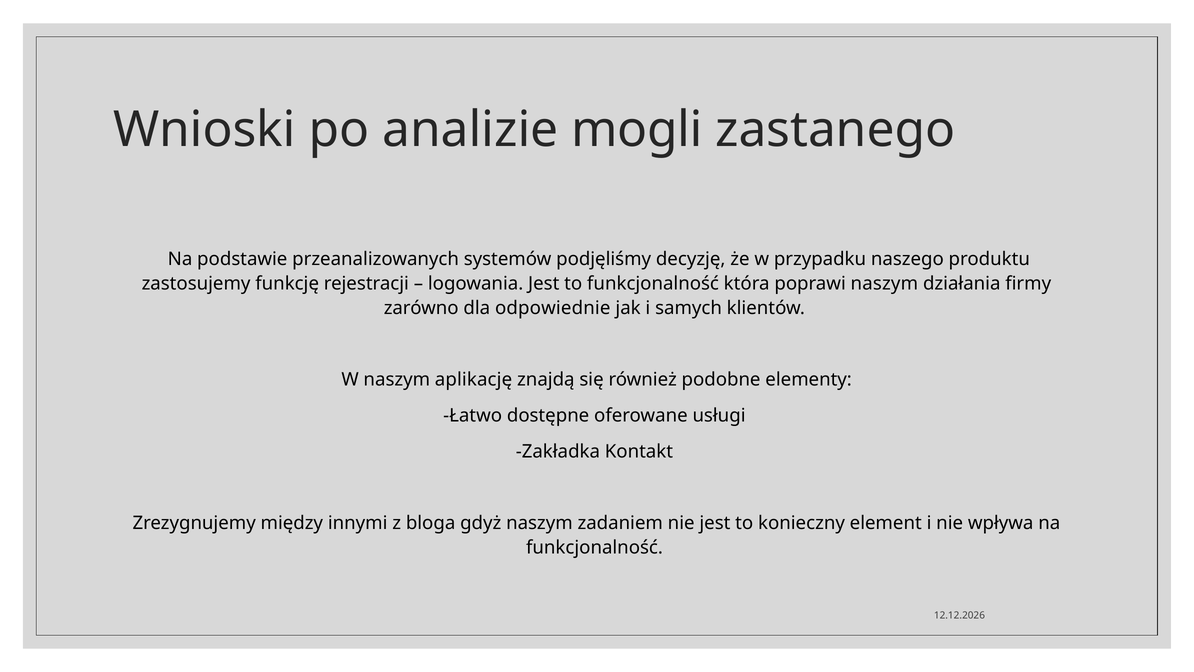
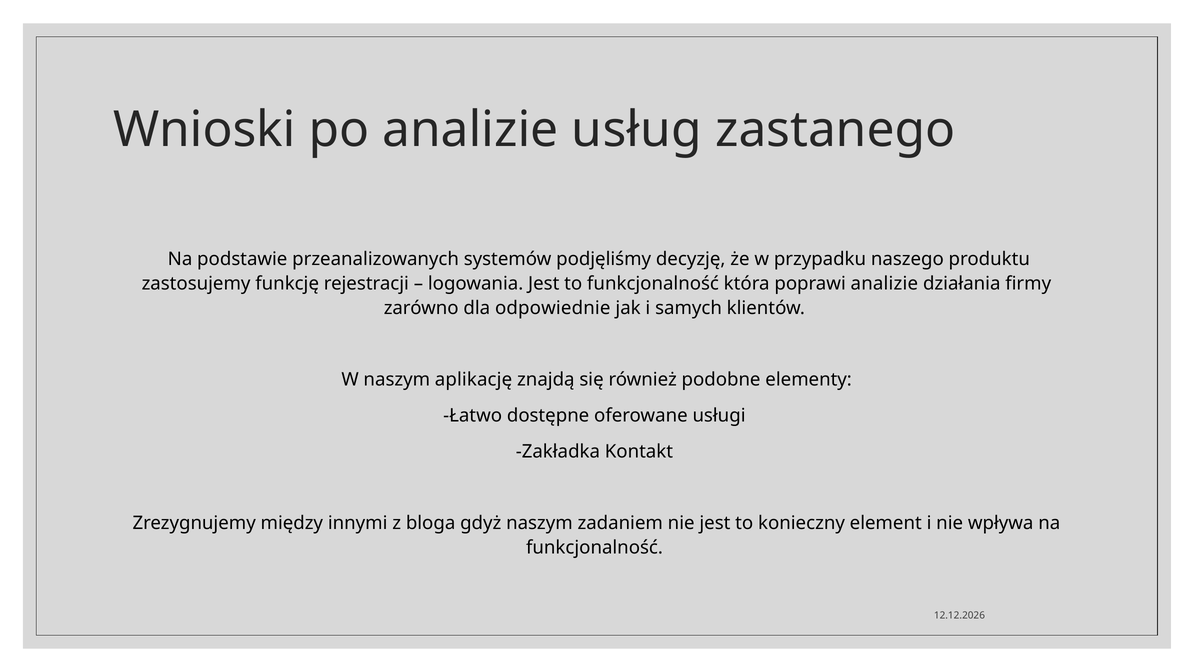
mogli: mogli -> usług (637, 130)
poprawi naszym: naszym -> analizie (884, 283)
